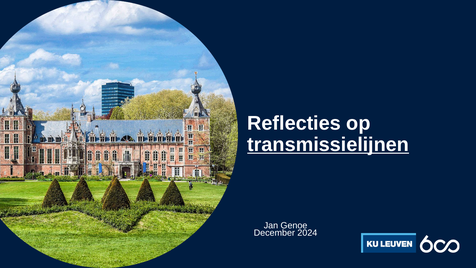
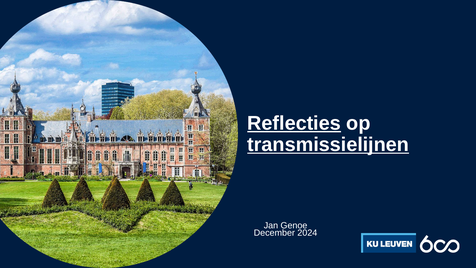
Reflecties underline: none -> present (294, 123)
